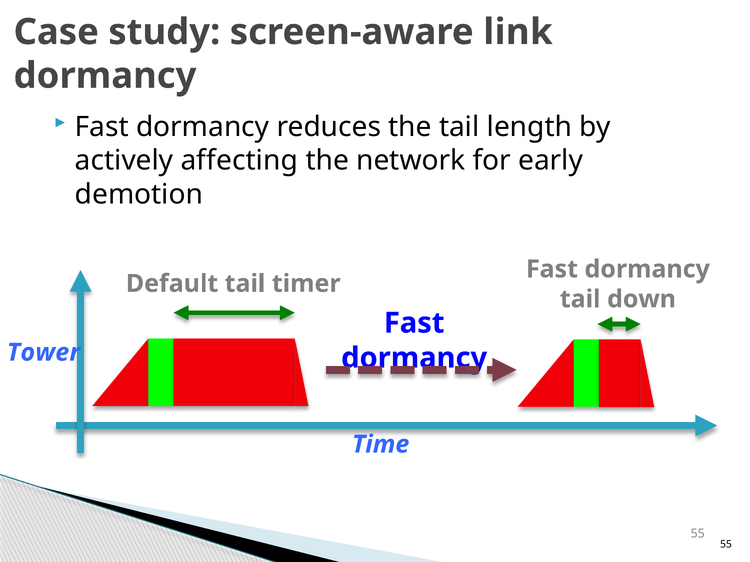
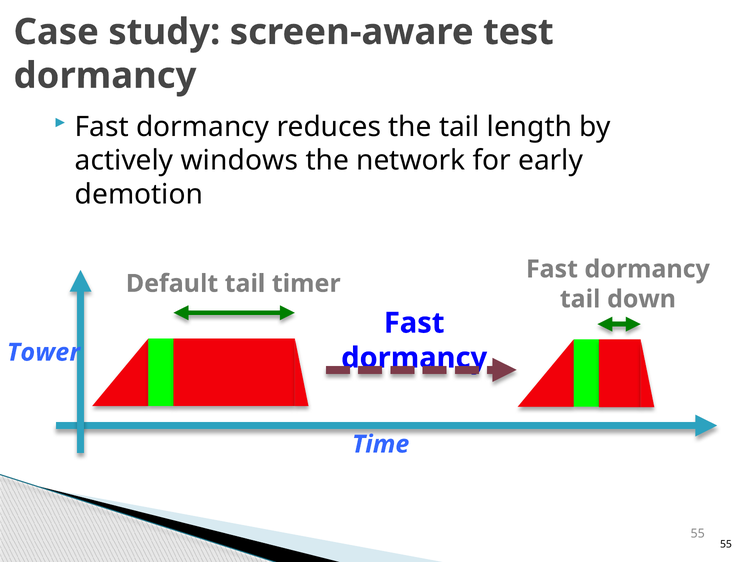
link: link -> test (518, 32)
affecting: affecting -> windows (239, 161)
